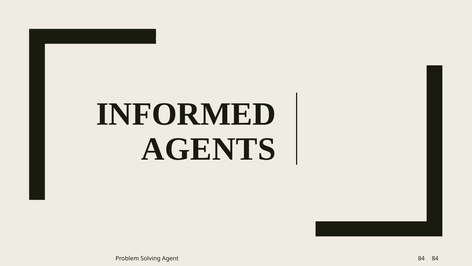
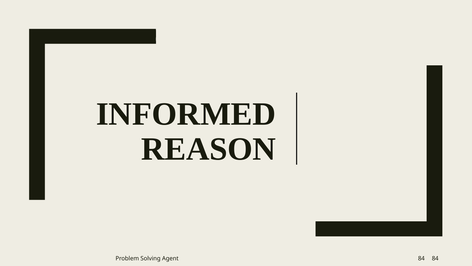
AGENTS: AGENTS -> REASON (209, 149)
